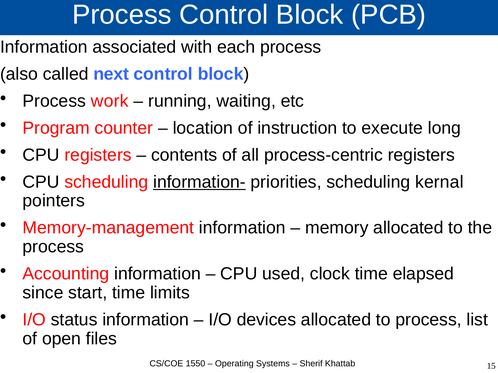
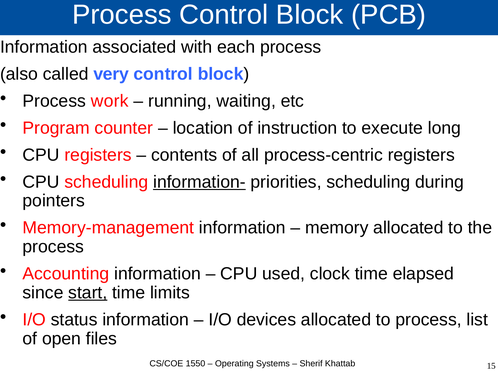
next: next -> very (111, 74)
kernal: kernal -> during (440, 182)
start underline: none -> present (88, 293)
